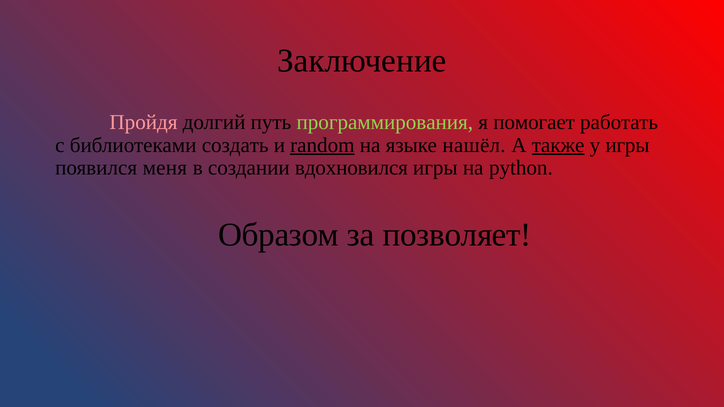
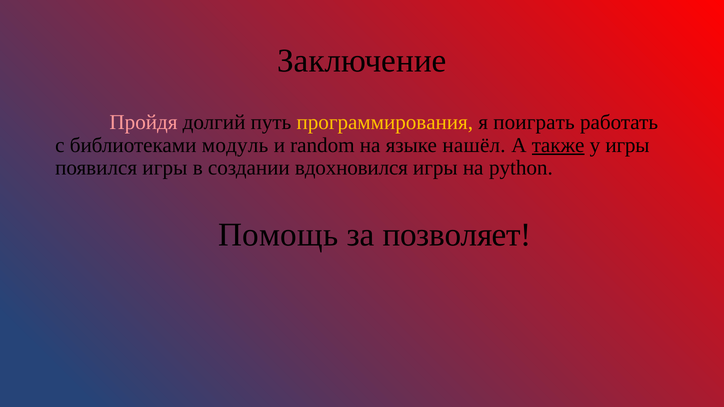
программирования colour: light green -> yellow (385, 122)
помогает: помогает -> поиграть (534, 122)
создать: создать -> модуль (235, 145)
random underline: present -> none (322, 145)
появился меня: меня -> игры (165, 168)
Образом: Образом -> Помощь (278, 235)
